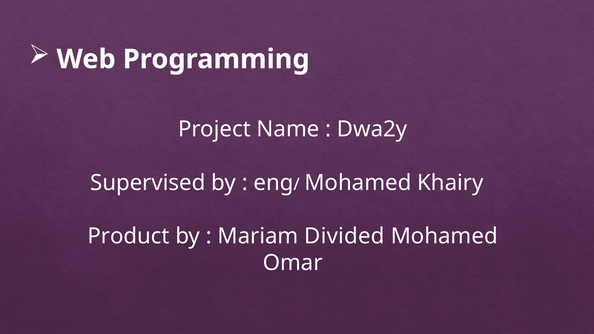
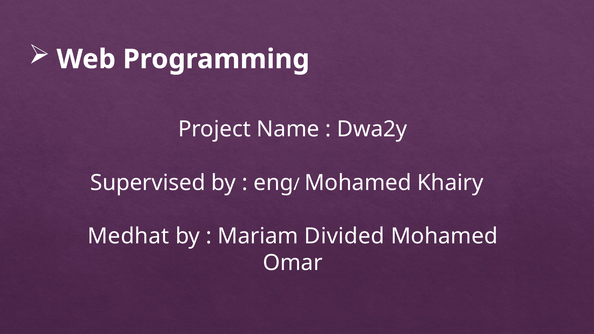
Product: Product -> Medhat (128, 236)
